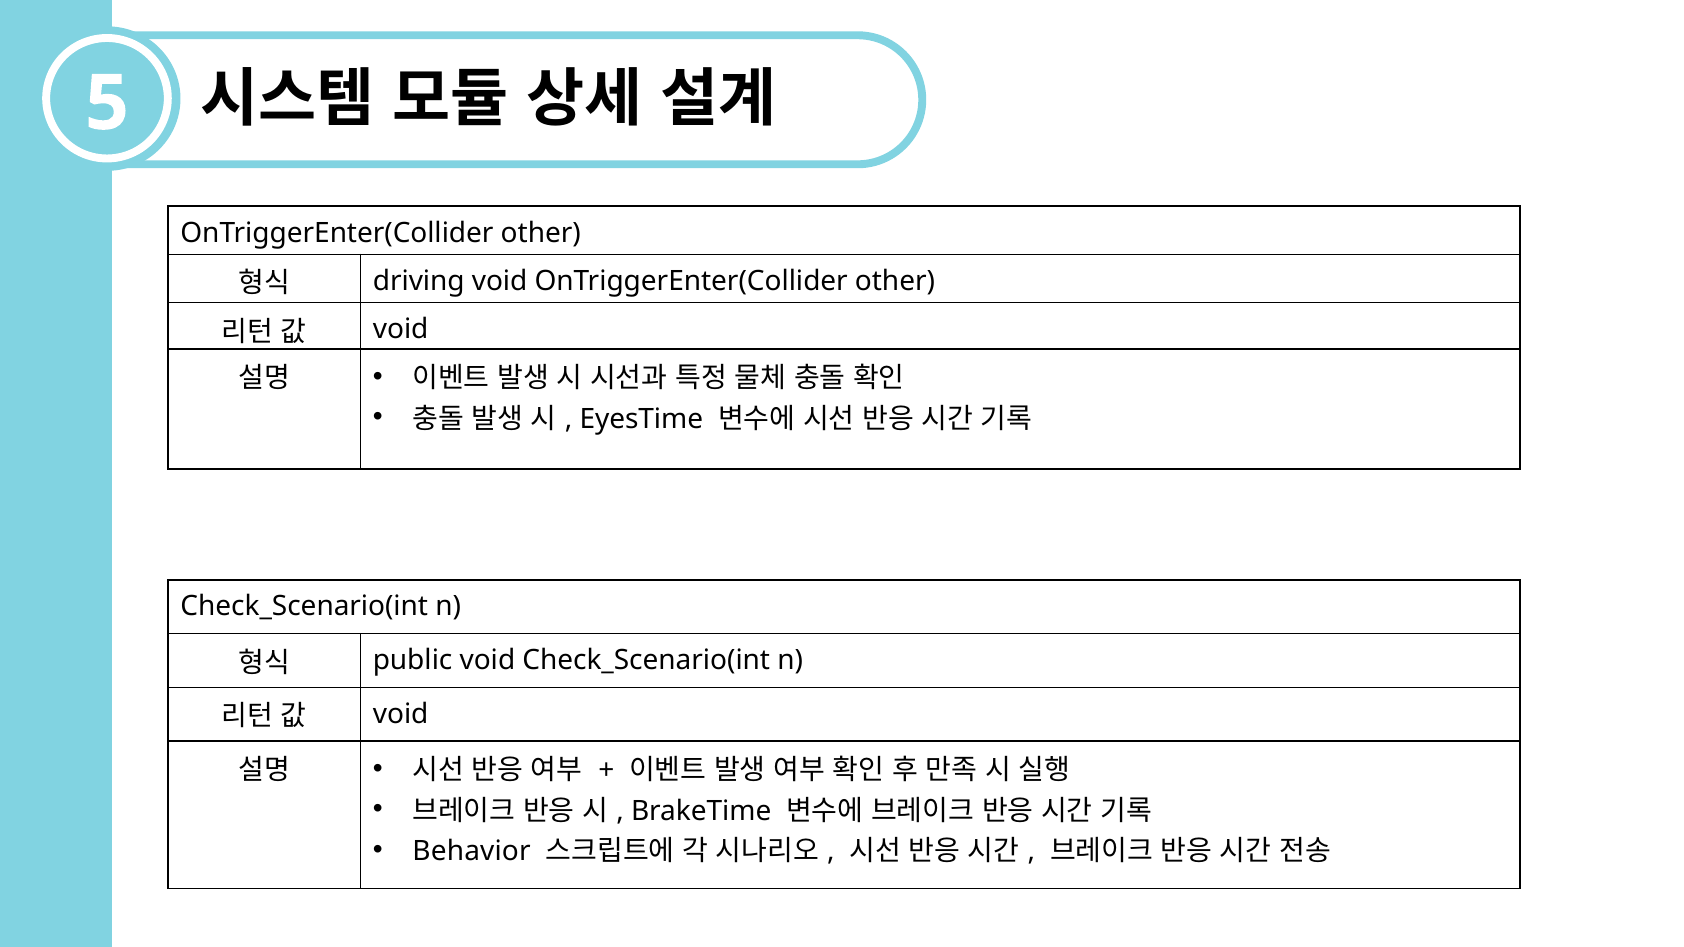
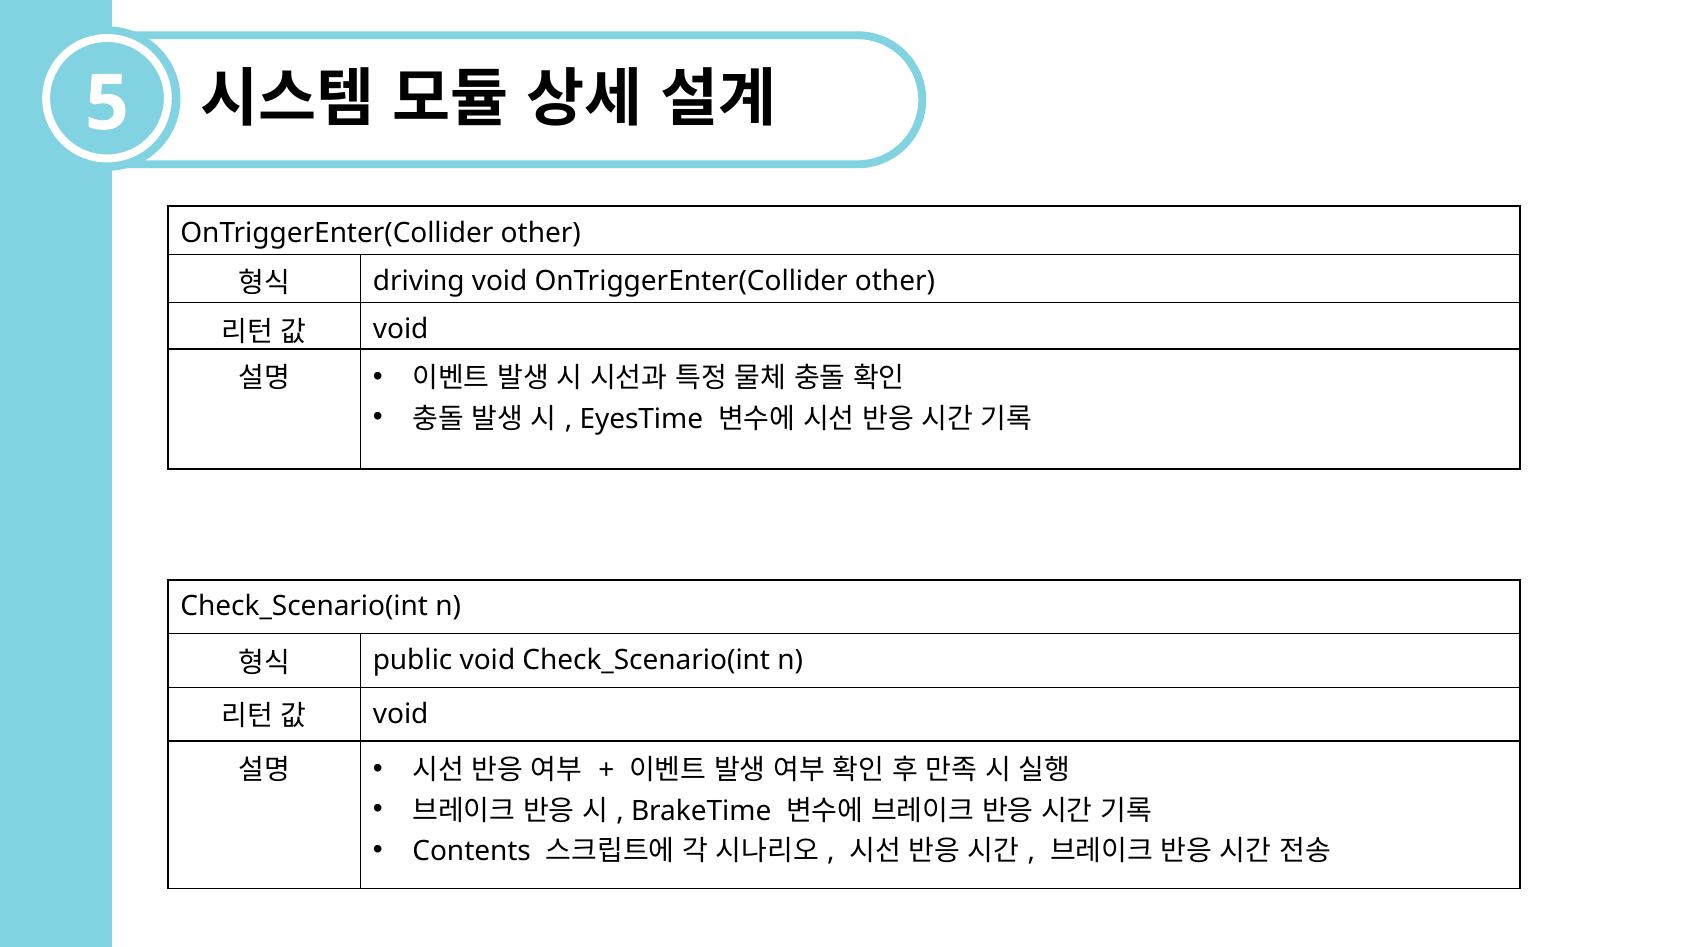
Behavior: Behavior -> Contents (472, 852)
